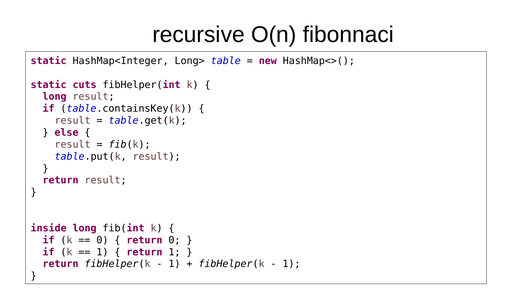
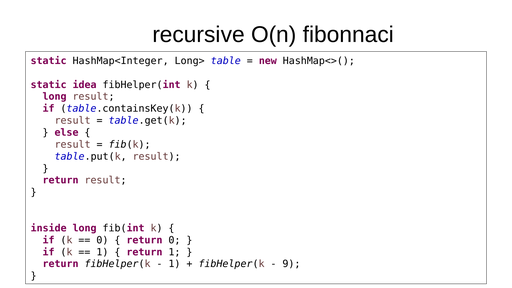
cuts: cuts -> idea (85, 85)
1: 1 -> 9 (291, 264)
